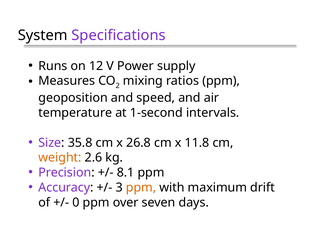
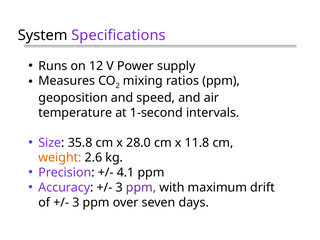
26.8: 26.8 -> 28.0 (139, 143)
8.1: 8.1 -> 4.1 (126, 173)
ppm colour: orange -> purple (141, 188)
0: 0 -> 3 (76, 202)
